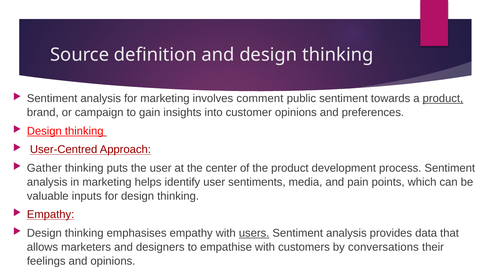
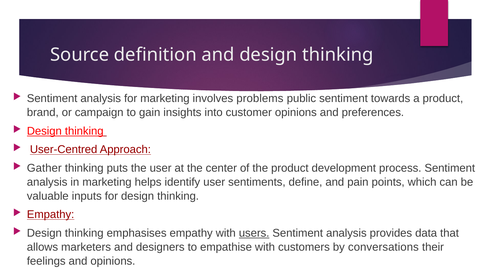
comment: comment -> problems (260, 99)
product underline: present -> none (443, 99)
media: media -> define (305, 182)
